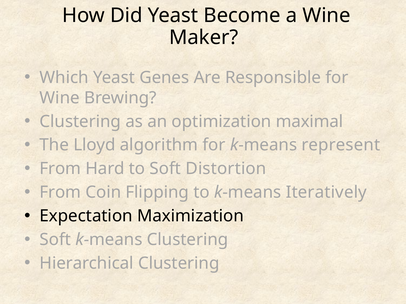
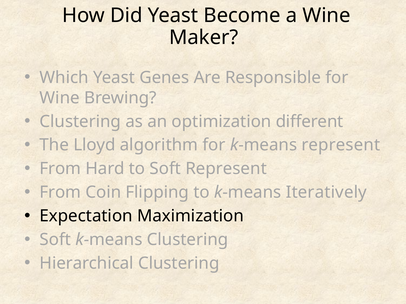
maximal: maximal -> different (310, 122)
Soft Distortion: Distortion -> Represent (226, 169)
